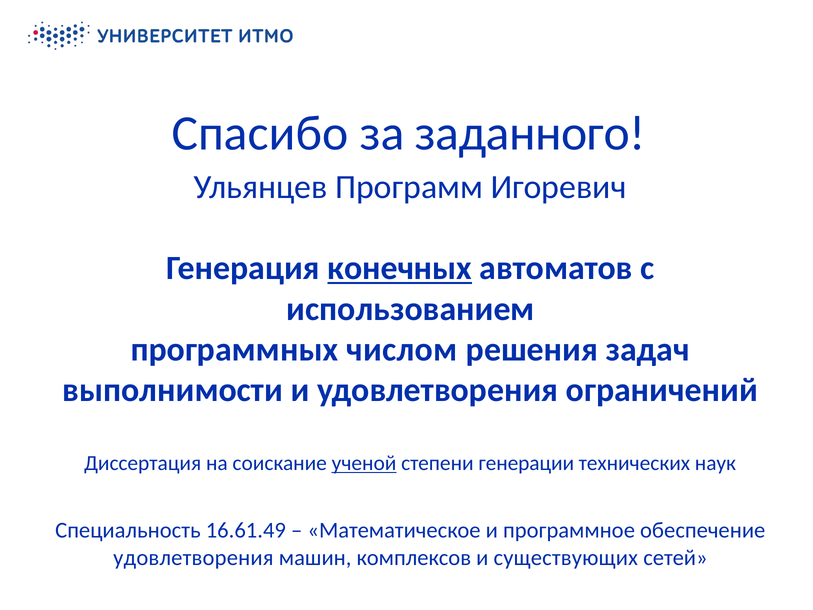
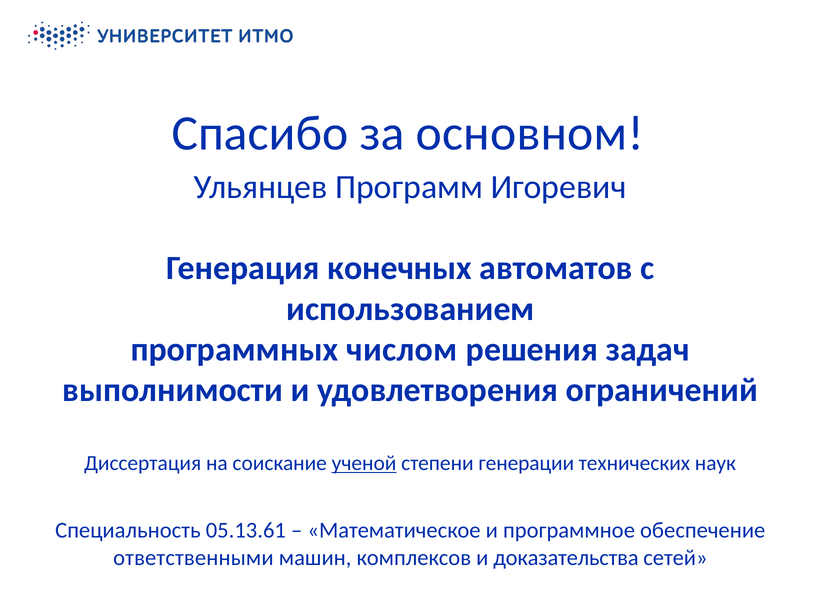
заданного: заданного -> основном (530, 133)
конечных underline: present -> none (400, 268)
16.61.49: 16.61.49 -> 05.13.61 (246, 530)
удовлетворения: удовлетворения -> ответственными (193, 557)
существующих: существующих -> доказательства (566, 557)
